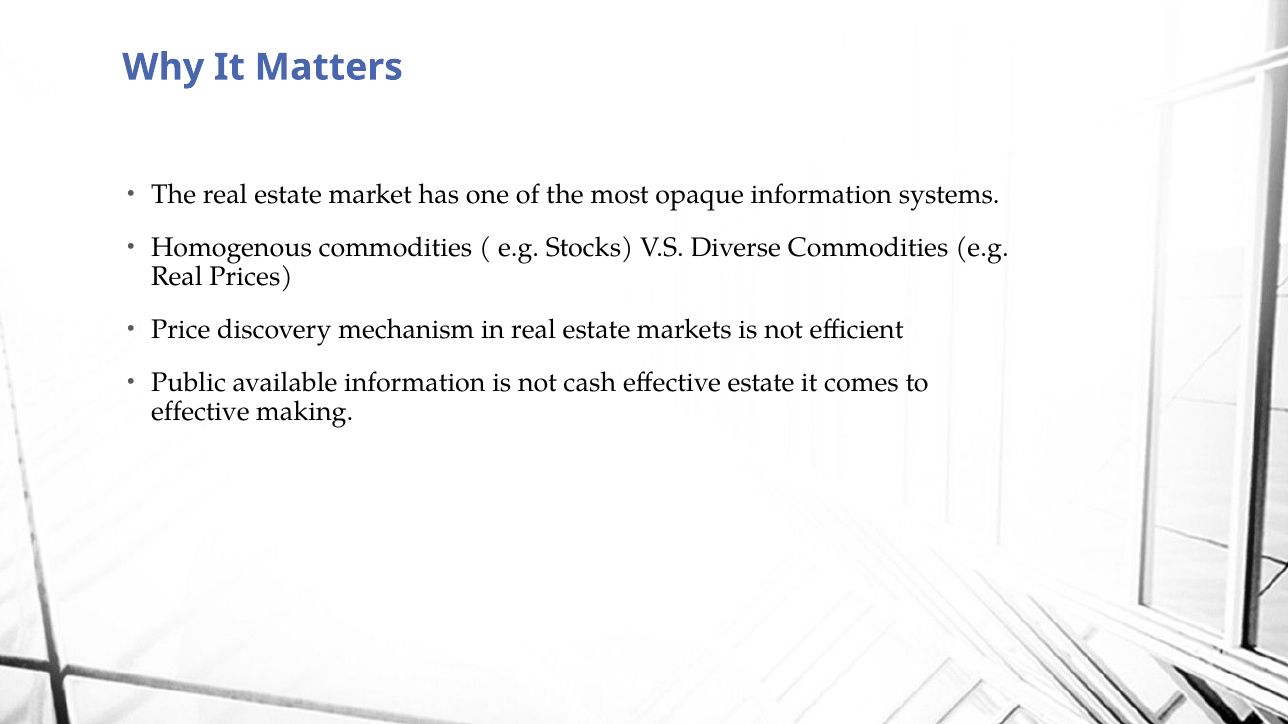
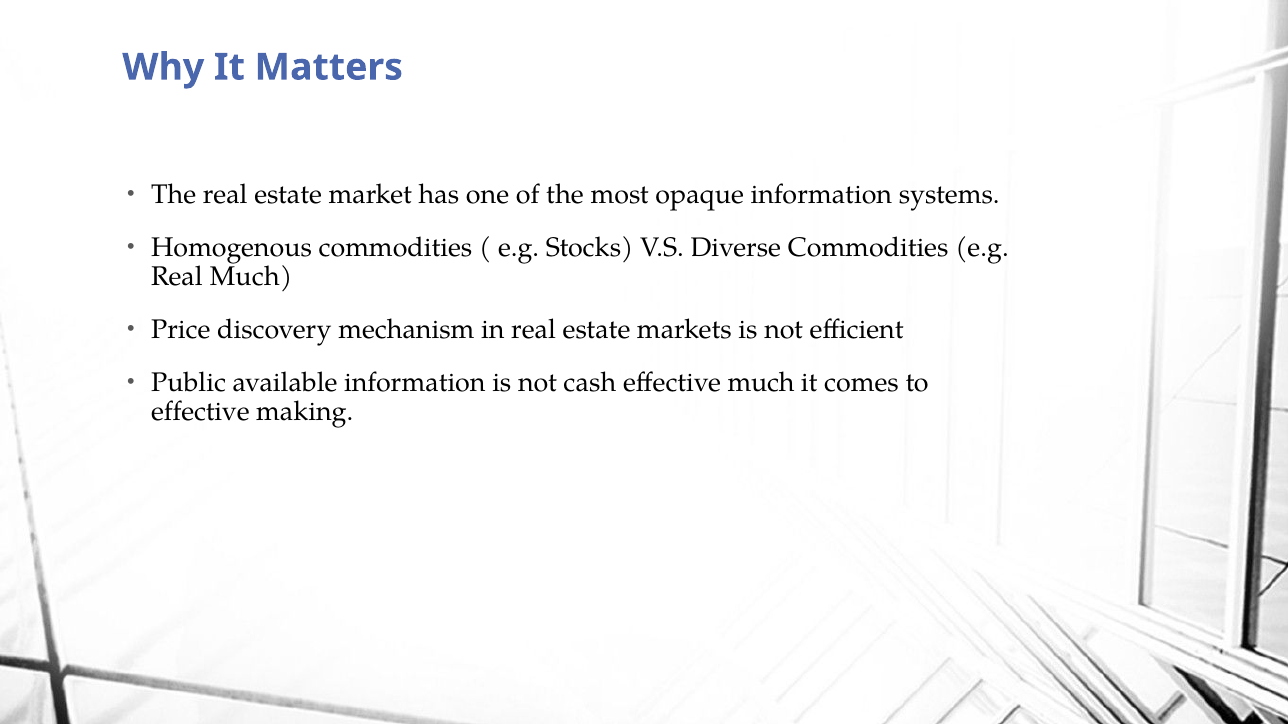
Real Prices: Prices -> Much (251, 277)
effective estate: estate -> much (761, 383)
